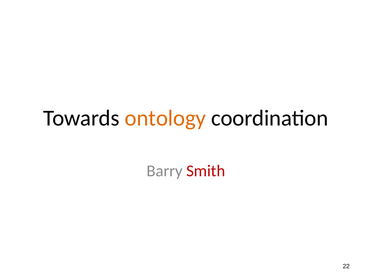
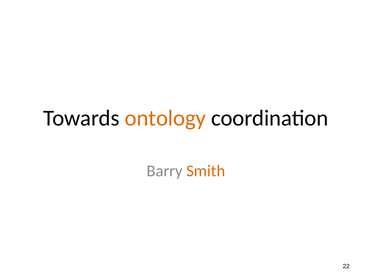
Smith colour: red -> orange (206, 171)
